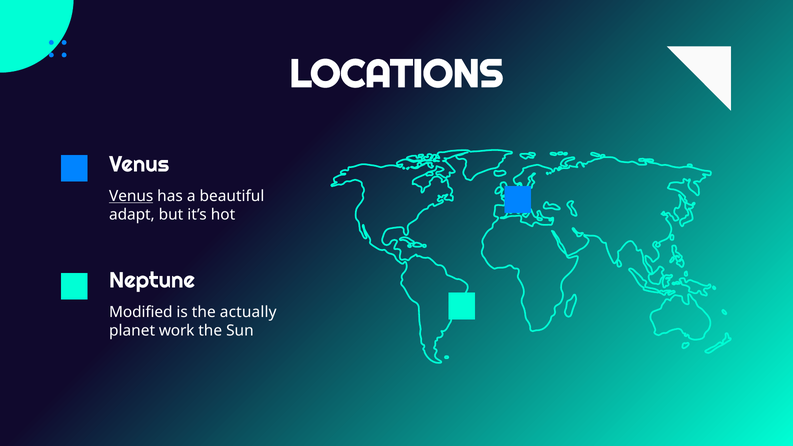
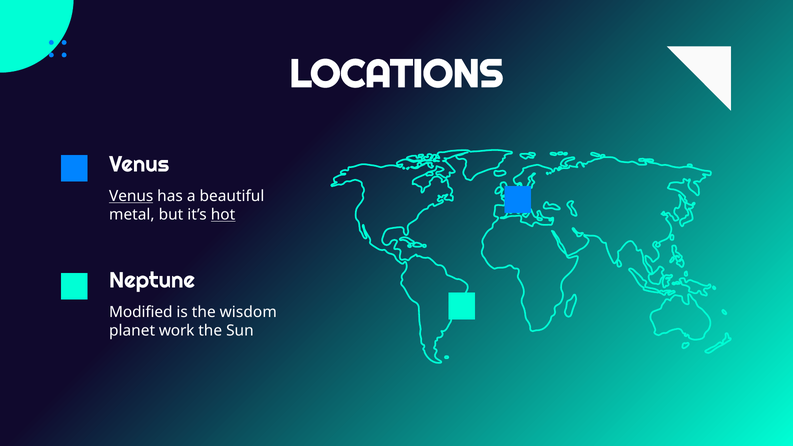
adapt: adapt -> metal (132, 215)
hot underline: none -> present (223, 215)
actually: actually -> wisdom (248, 312)
